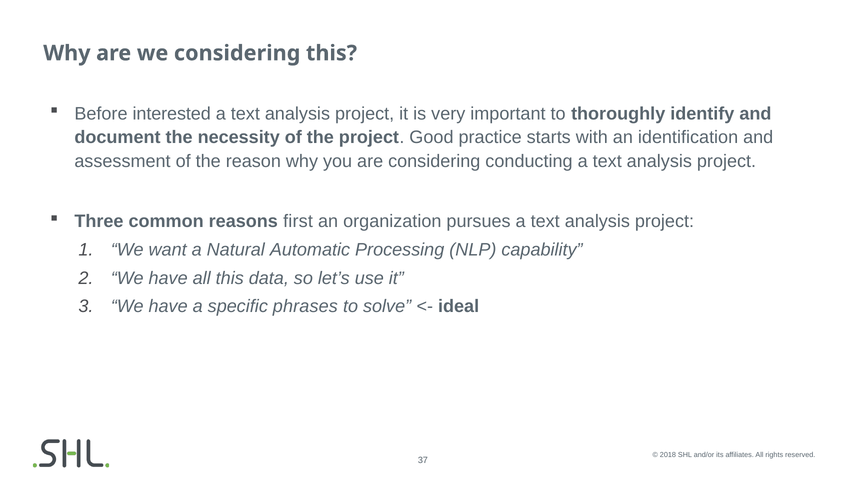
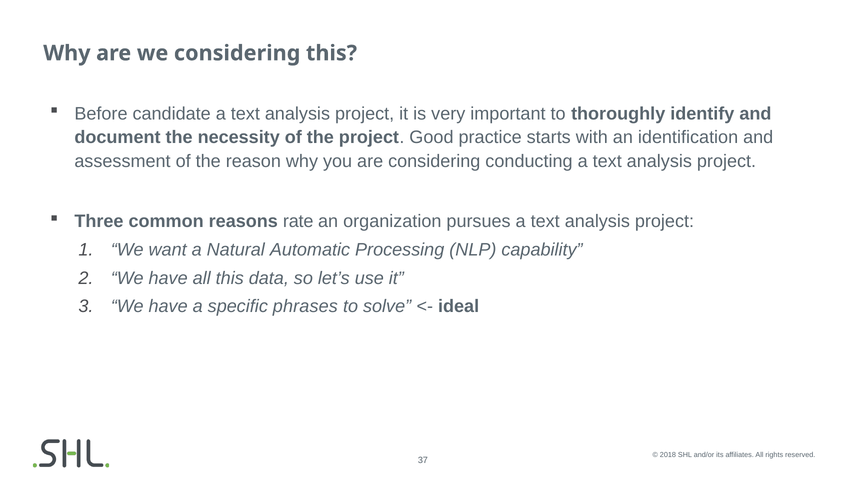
interested: interested -> candidate (172, 114)
first: first -> rate (298, 221)
